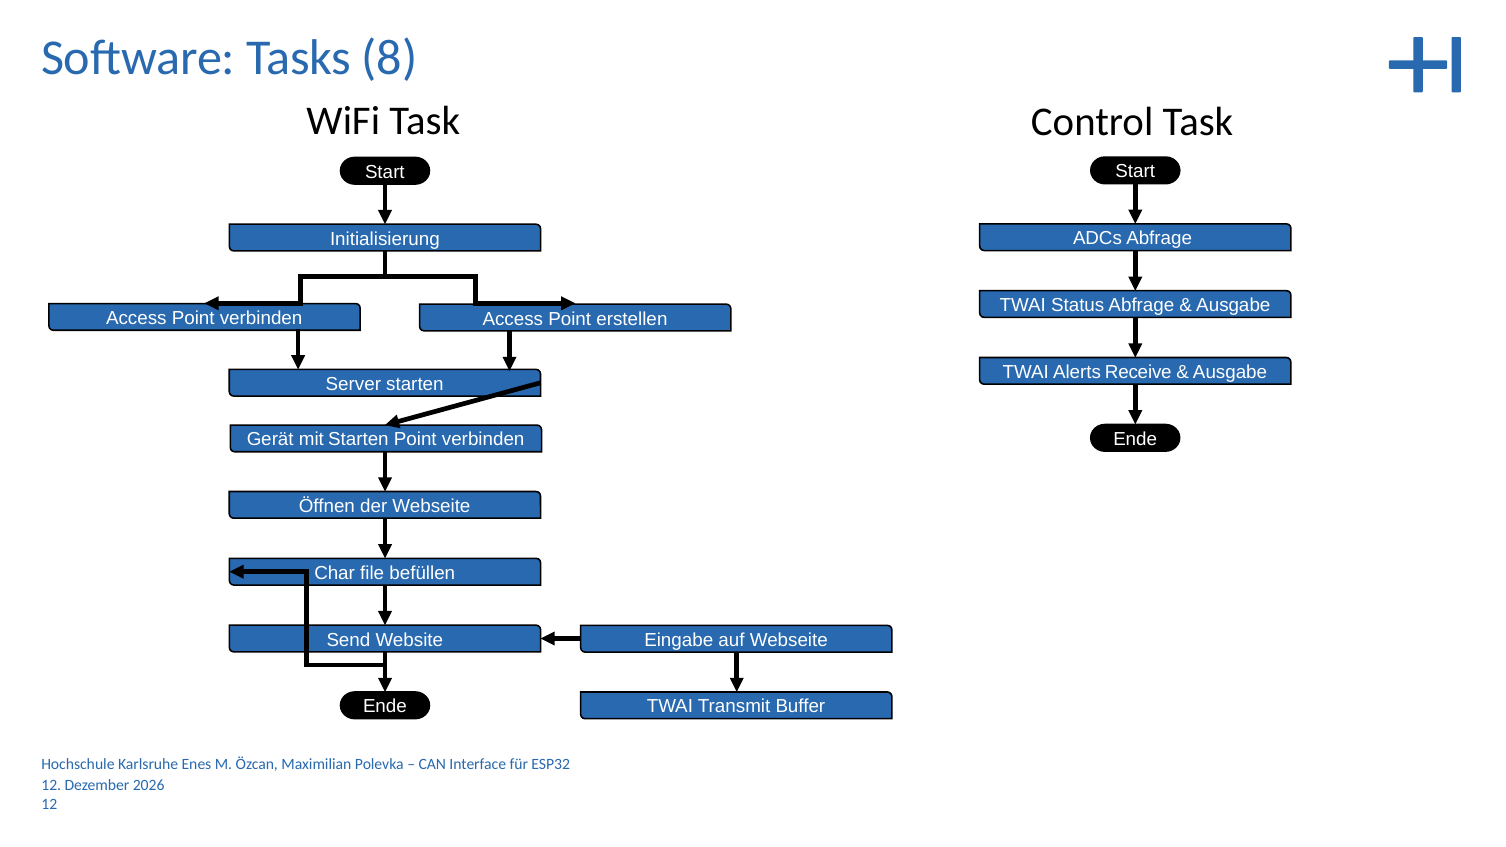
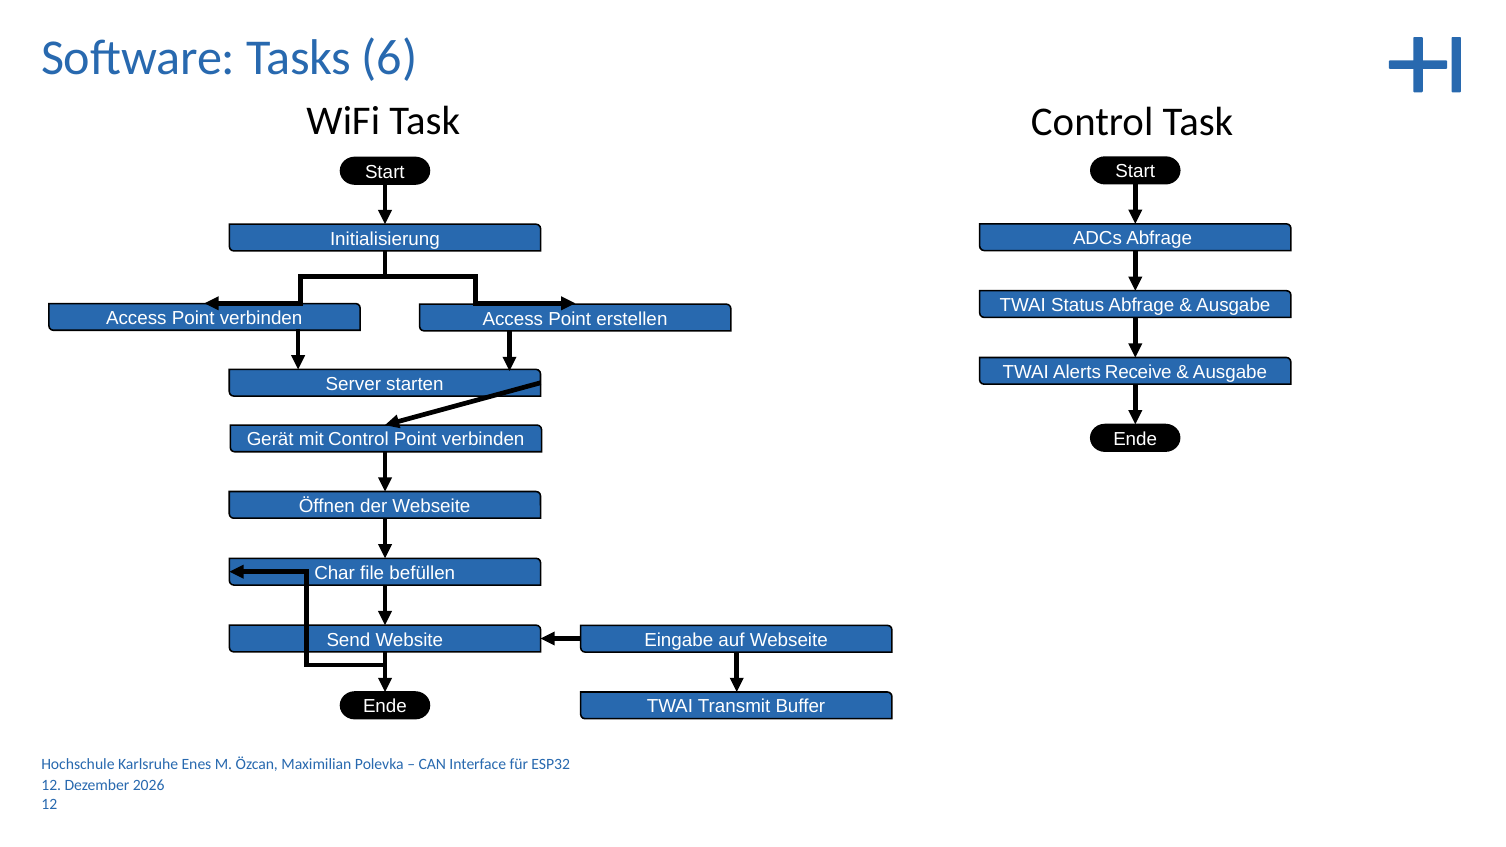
8: 8 -> 6 (390, 58)
mit Starten: Starten -> Control (358, 440)
